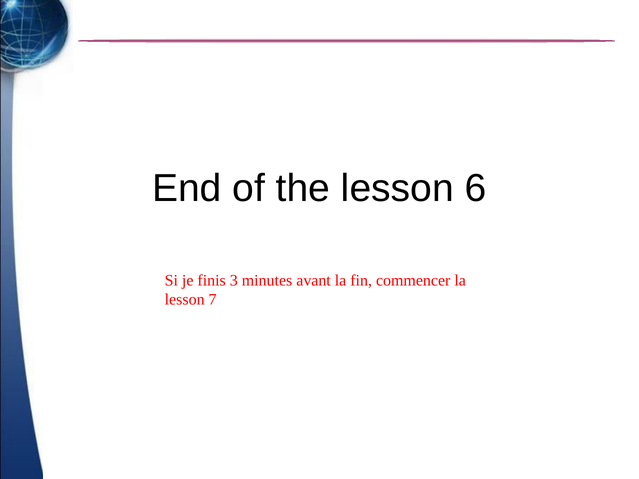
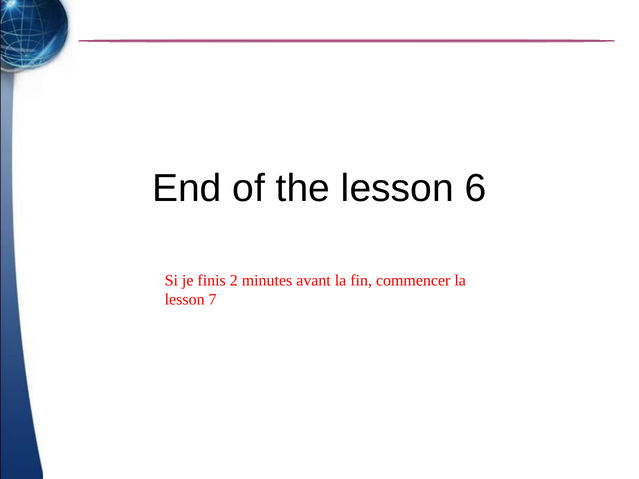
3: 3 -> 2 (234, 280)
